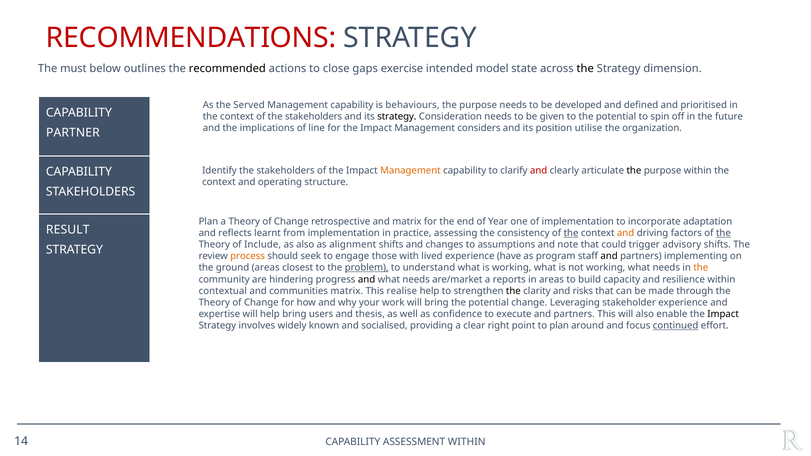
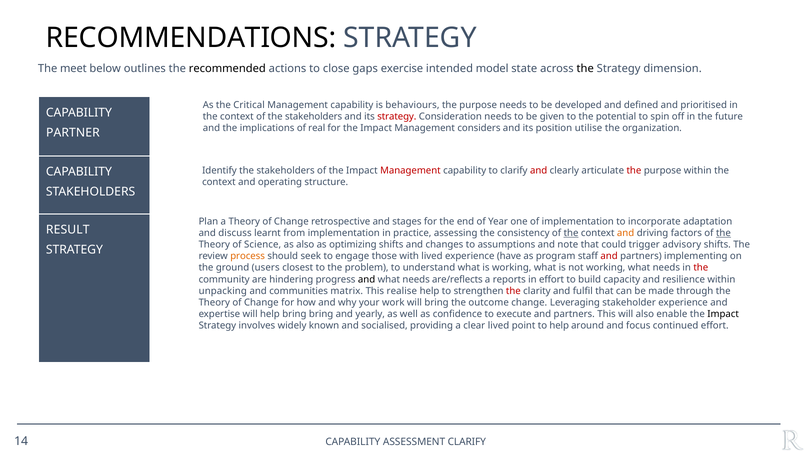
RECOMMENDATIONS colour: red -> black (191, 38)
must: must -> meet (73, 69)
Served: Served -> Critical (249, 105)
strategy colour: black -> red (397, 116)
line: line -> real (317, 128)
Management colour: orange -> red (410, 171)
the colour: black -> red (634, 171)
and matrix: matrix -> stages (407, 222)
reflects: reflects -> discuss (235, 233)
Include: Include -> Science (263, 245)
alignment: alignment -> optimizing (353, 245)
and colour: black -> red (609, 256)
ground areas: areas -> users (266, 268)
problem underline: present -> none (367, 268)
the colour: orange -> red (701, 268)
are/market: are/market -> are/reflects (457, 279)
in areas: areas -> effort (552, 279)
contextual: contextual -> unpacking (223, 291)
the colour: black -> red (513, 291)
risks: risks -> fulfil (583, 291)
bring the potential: potential -> outcome (489, 303)
bring users: users -> bring (321, 314)
thesis: thesis -> yearly (370, 314)
clear right: right -> lived (499, 326)
to plan: plan -> help (559, 326)
continued underline: present -> none (676, 326)
ASSESSMENT WITHIN: WITHIN -> CLARIFY (467, 442)
